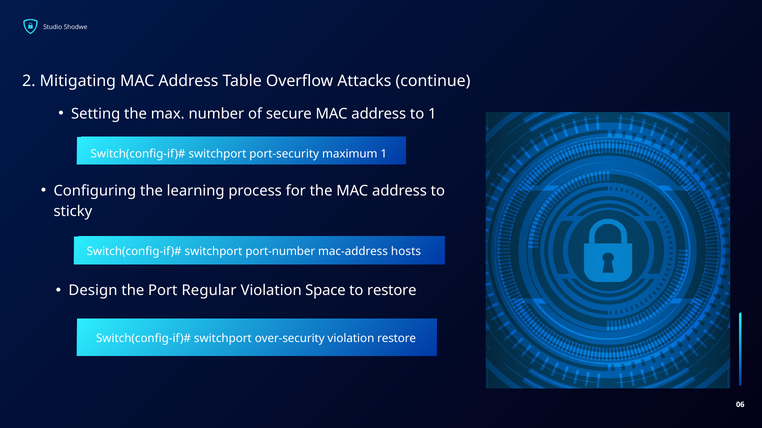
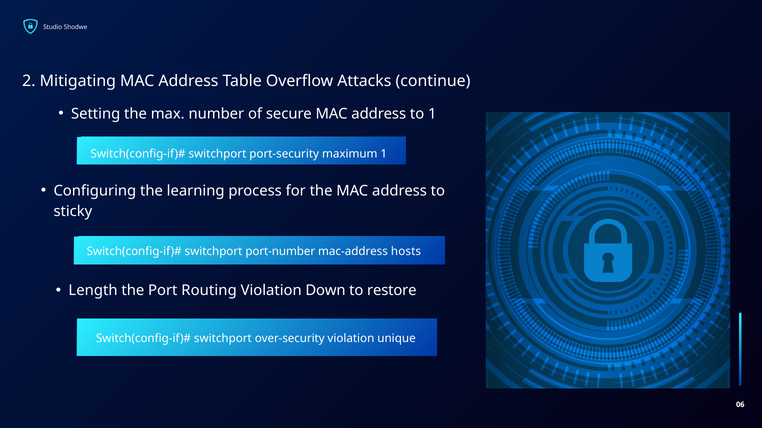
Design: Design -> Length (93, 291)
Regular: Regular -> Routing (209, 291)
Space: Space -> Down (325, 291)
violation restore: restore -> unique (397, 339)
